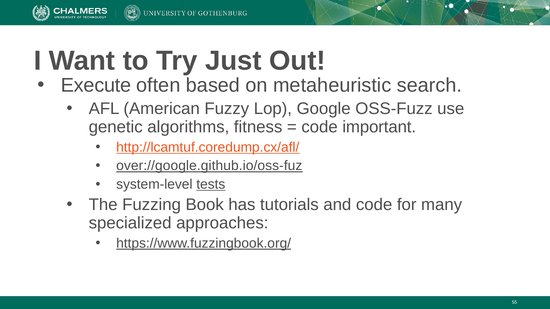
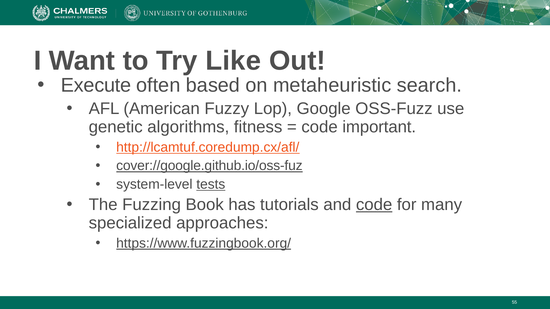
Just: Just -> Like (233, 61)
over://google.github.io/oss-fuz: over://google.github.io/oss-fuz -> cover://google.github.io/oss-fuz (209, 166)
code underline: none -> present (374, 205)
